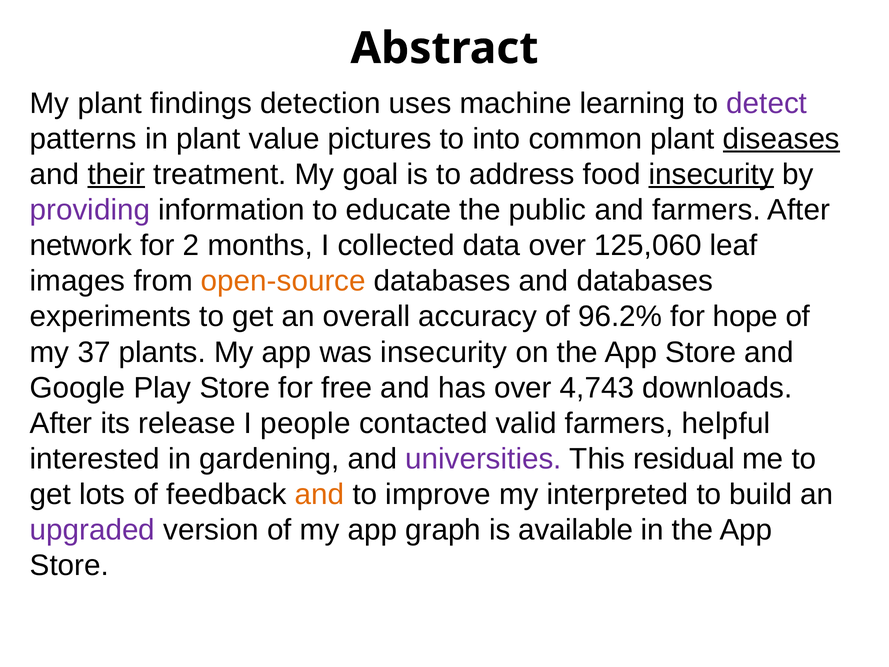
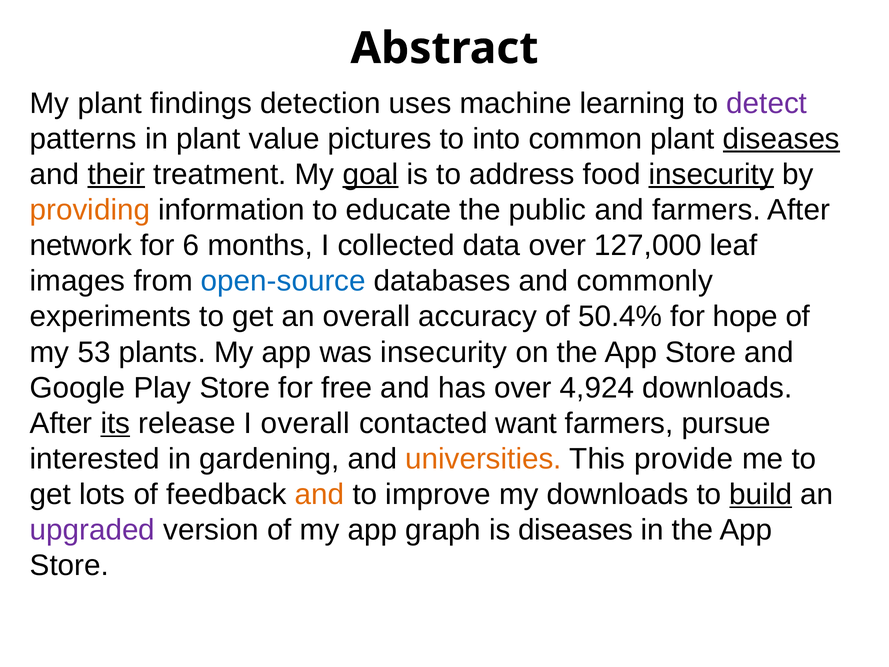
goal underline: none -> present (371, 174)
providing colour: purple -> orange (90, 210)
2: 2 -> 6 (191, 245)
125,060: 125,060 -> 127,000 (648, 245)
open-source colour: orange -> blue (283, 281)
and databases: databases -> commonly (645, 281)
96.2%: 96.2% -> 50.4% (620, 317)
37: 37 -> 53 (94, 352)
4,743: 4,743 -> 4,924 (597, 388)
its underline: none -> present (115, 423)
I people: people -> overall (305, 423)
valid: valid -> want (526, 423)
helpful: helpful -> pursue (726, 423)
universities colour: purple -> orange (483, 459)
residual: residual -> provide (684, 459)
my interpreted: interpreted -> downloads (618, 494)
build underline: none -> present (761, 494)
is available: available -> diseases (576, 530)
